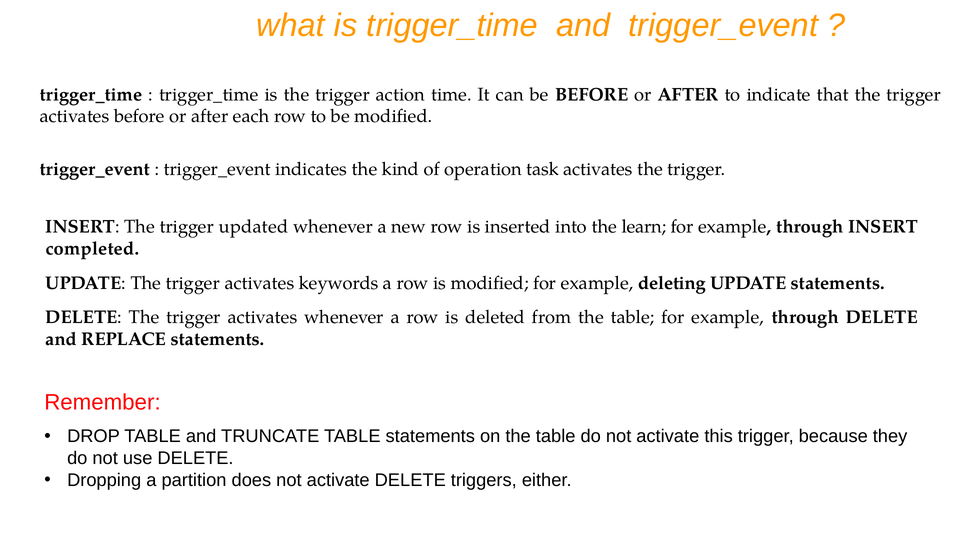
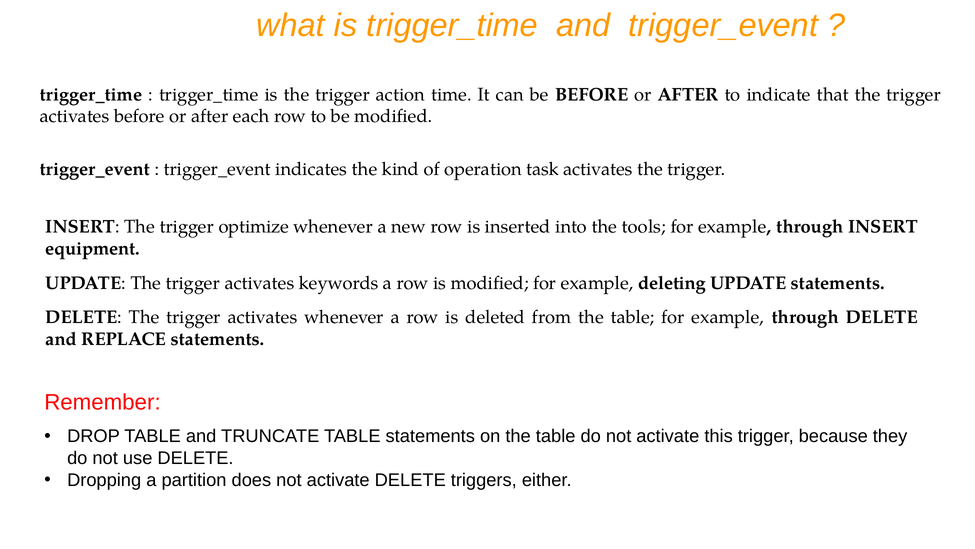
updated: updated -> optimize (254, 227)
learn: learn -> tools (644, 227)
completed: completed -> equipment (93, 249)
